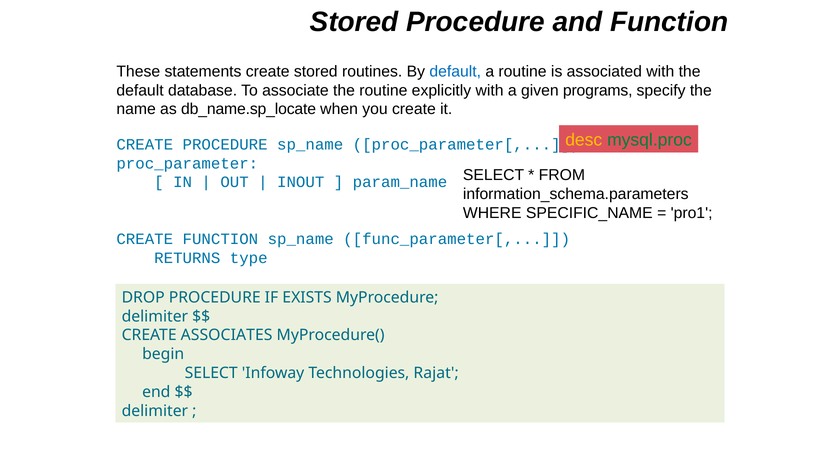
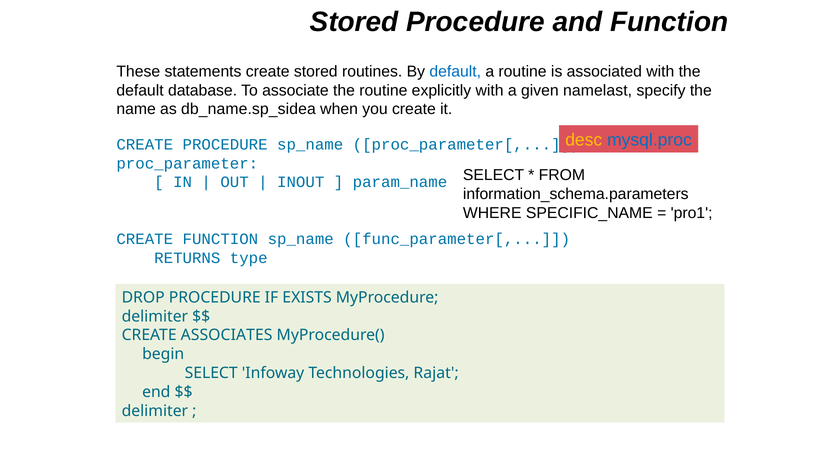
programs: programs -> namelast (598, 90)
db_name.sp_locate: db_name.sp_locate -> db_name.sp_sidea (248, 109)
mysql.proc colour: green -> blue (649, 140)
